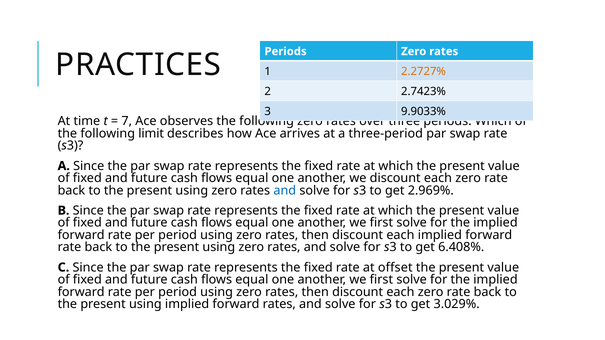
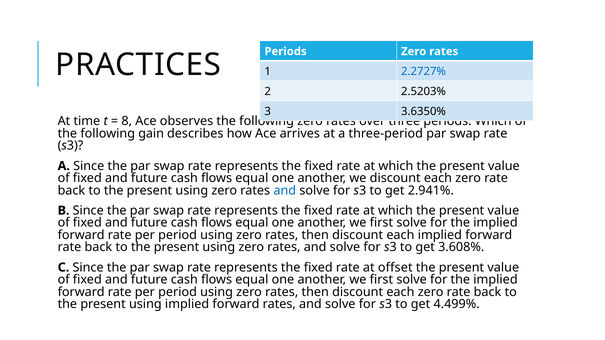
2.2727% colour: orange -> blue (424, 71)
2.7423%: 2.7423% -> 2.5203% (424, 91)
9.9033%: 9.9033% -> 3.6350% (424, 111)
7: 7 -> 8 (127, 121)
limit: limit -> gain (151, 134)
2.969%: 2.969% -> 2.941% (431, 191)
6.408%: 6.408% -> 3.608% (461, 247)
3.029%: 3.029% -> 4.499% (457, 304)
